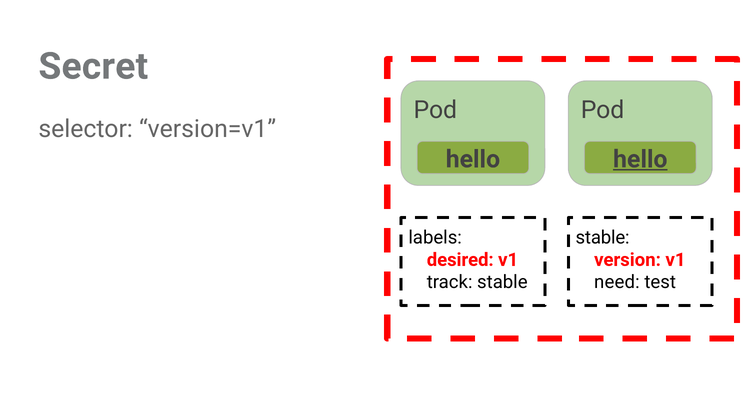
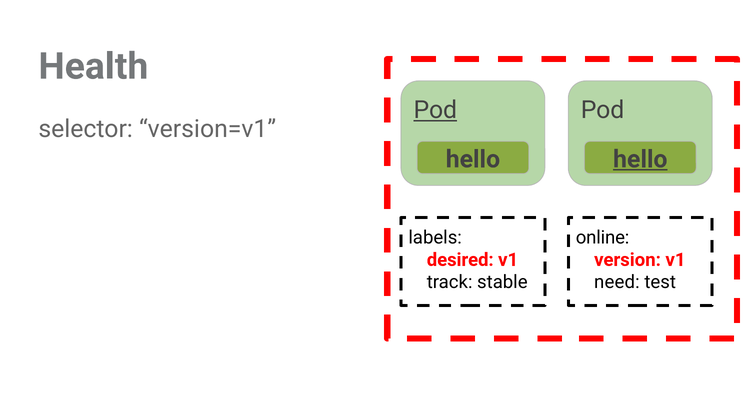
Secret: Secret -> Health (93, 66)
Pod underline: none -> present (435, 110)
stable: stable -> online (603, 238)
